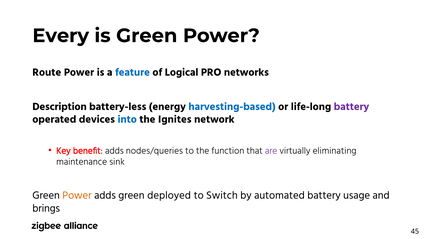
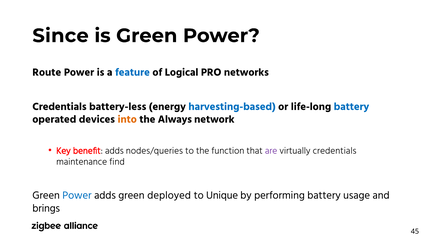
Every: Every -> Since (61, 36)
Description: Description -> Credentials (60, 107)
battery colour: purple -> blue (352, 107)
into colour: blue -> orange (127, 119)
Ignites: Ignites -> Always (175, 119)
virtually eliminating: eliminating -> credentials (335, 151)
sink: sink -> find (117, 162)
Power colour: orange -> blue (77, 196)
Switch: Switch -> Unique (222, 196)
automated: automated -> performing (279, 196)
